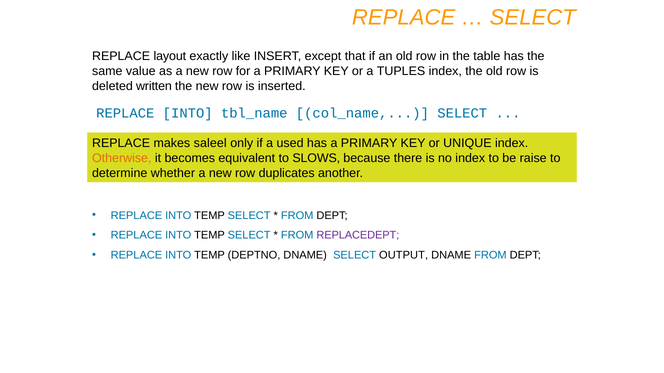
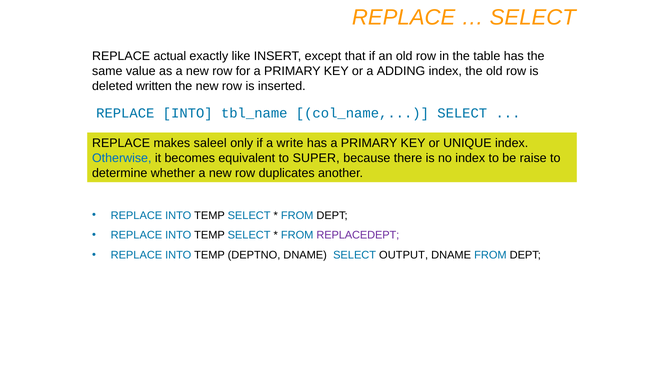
layout: layout -> actual (170, 56)
TUPLES: TUPLES -> ADDING (401, 71)
used: used -> write (290, 144)
Otherwise colour: orange -> blue (122, 159)
SLOWS: SLOWS -> SUPER (316, 159)
